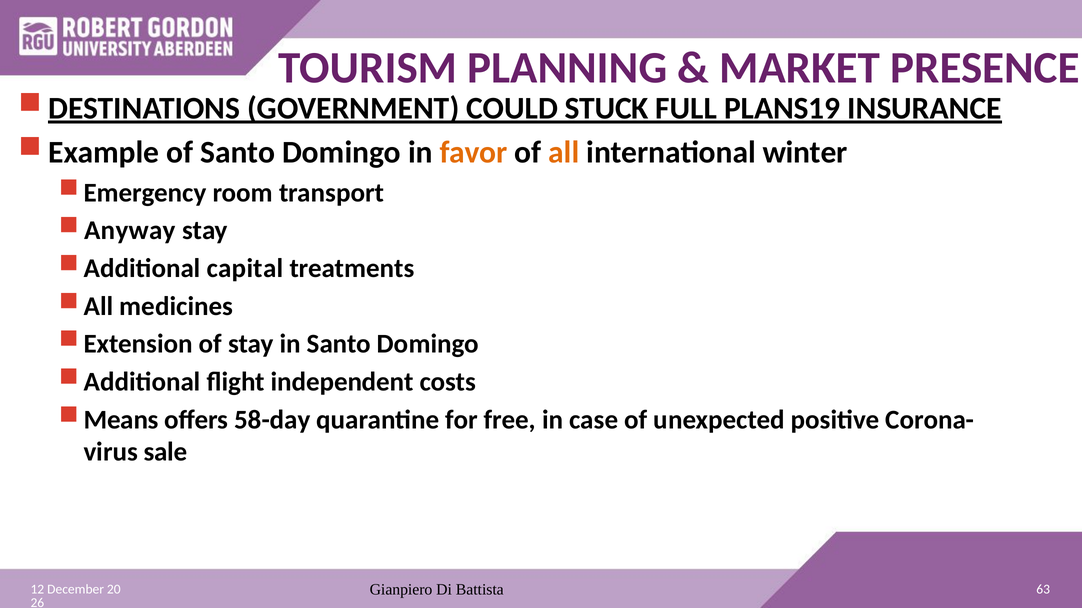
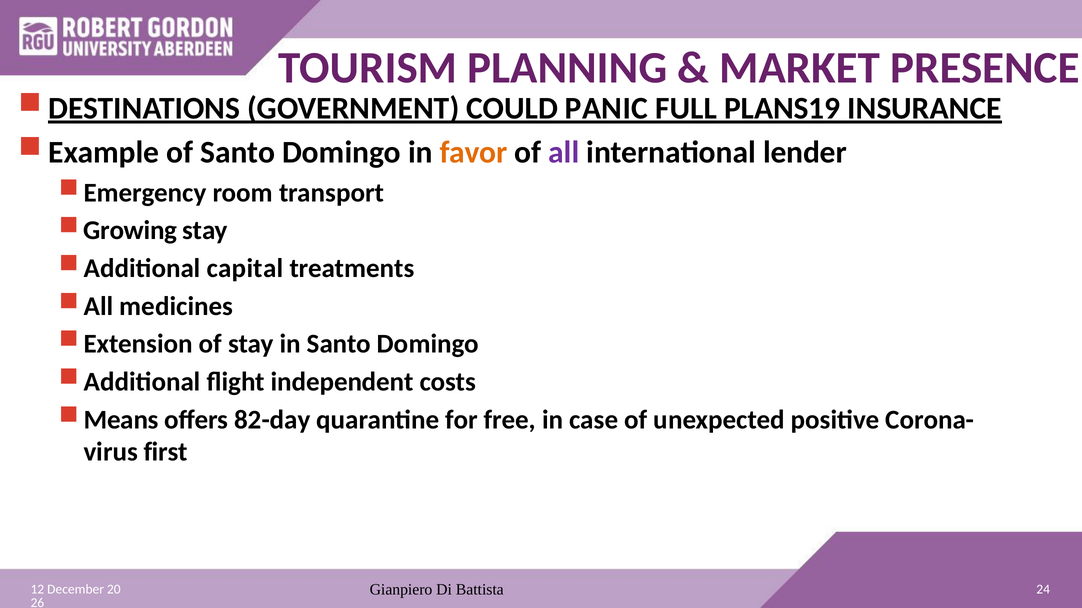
STUCK: STUCK -> PANIC (606, 108)
all colour: orange -> purple (564, 153)
winter: winter -> lender (805, 153)
Anyway: Anyway -> Growing (130, 231)
58-day: 58-day -> 82-day (272, 420)
sale: sale -> first (166, 452)
63: 63 -> 24 (1043, 590)
